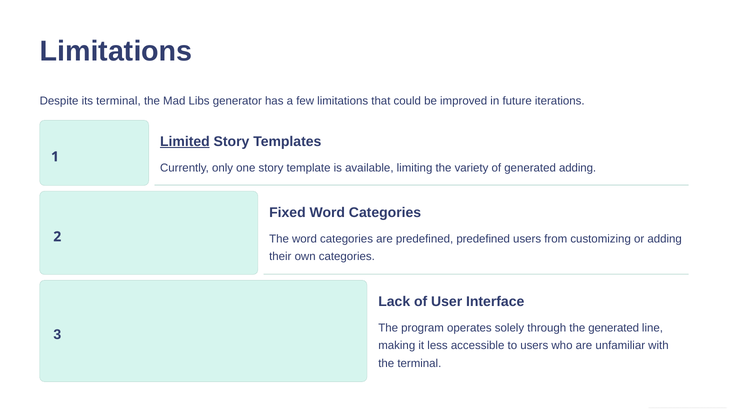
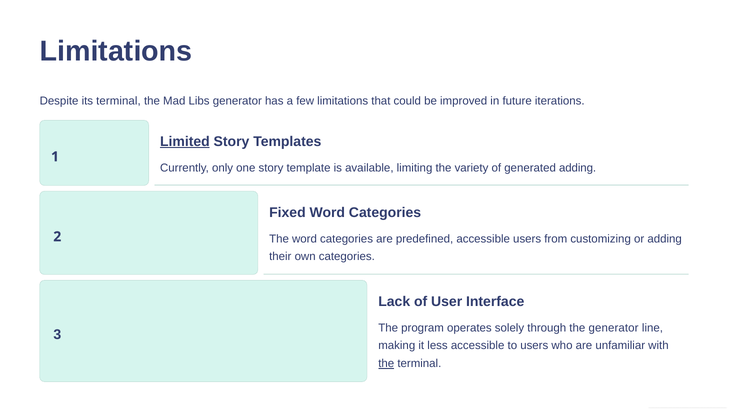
predefined predefined: predefined -> accessible (483, 239)
the generated: generated -> generator (614, 328)
the underline: none -> present (386, 363)
